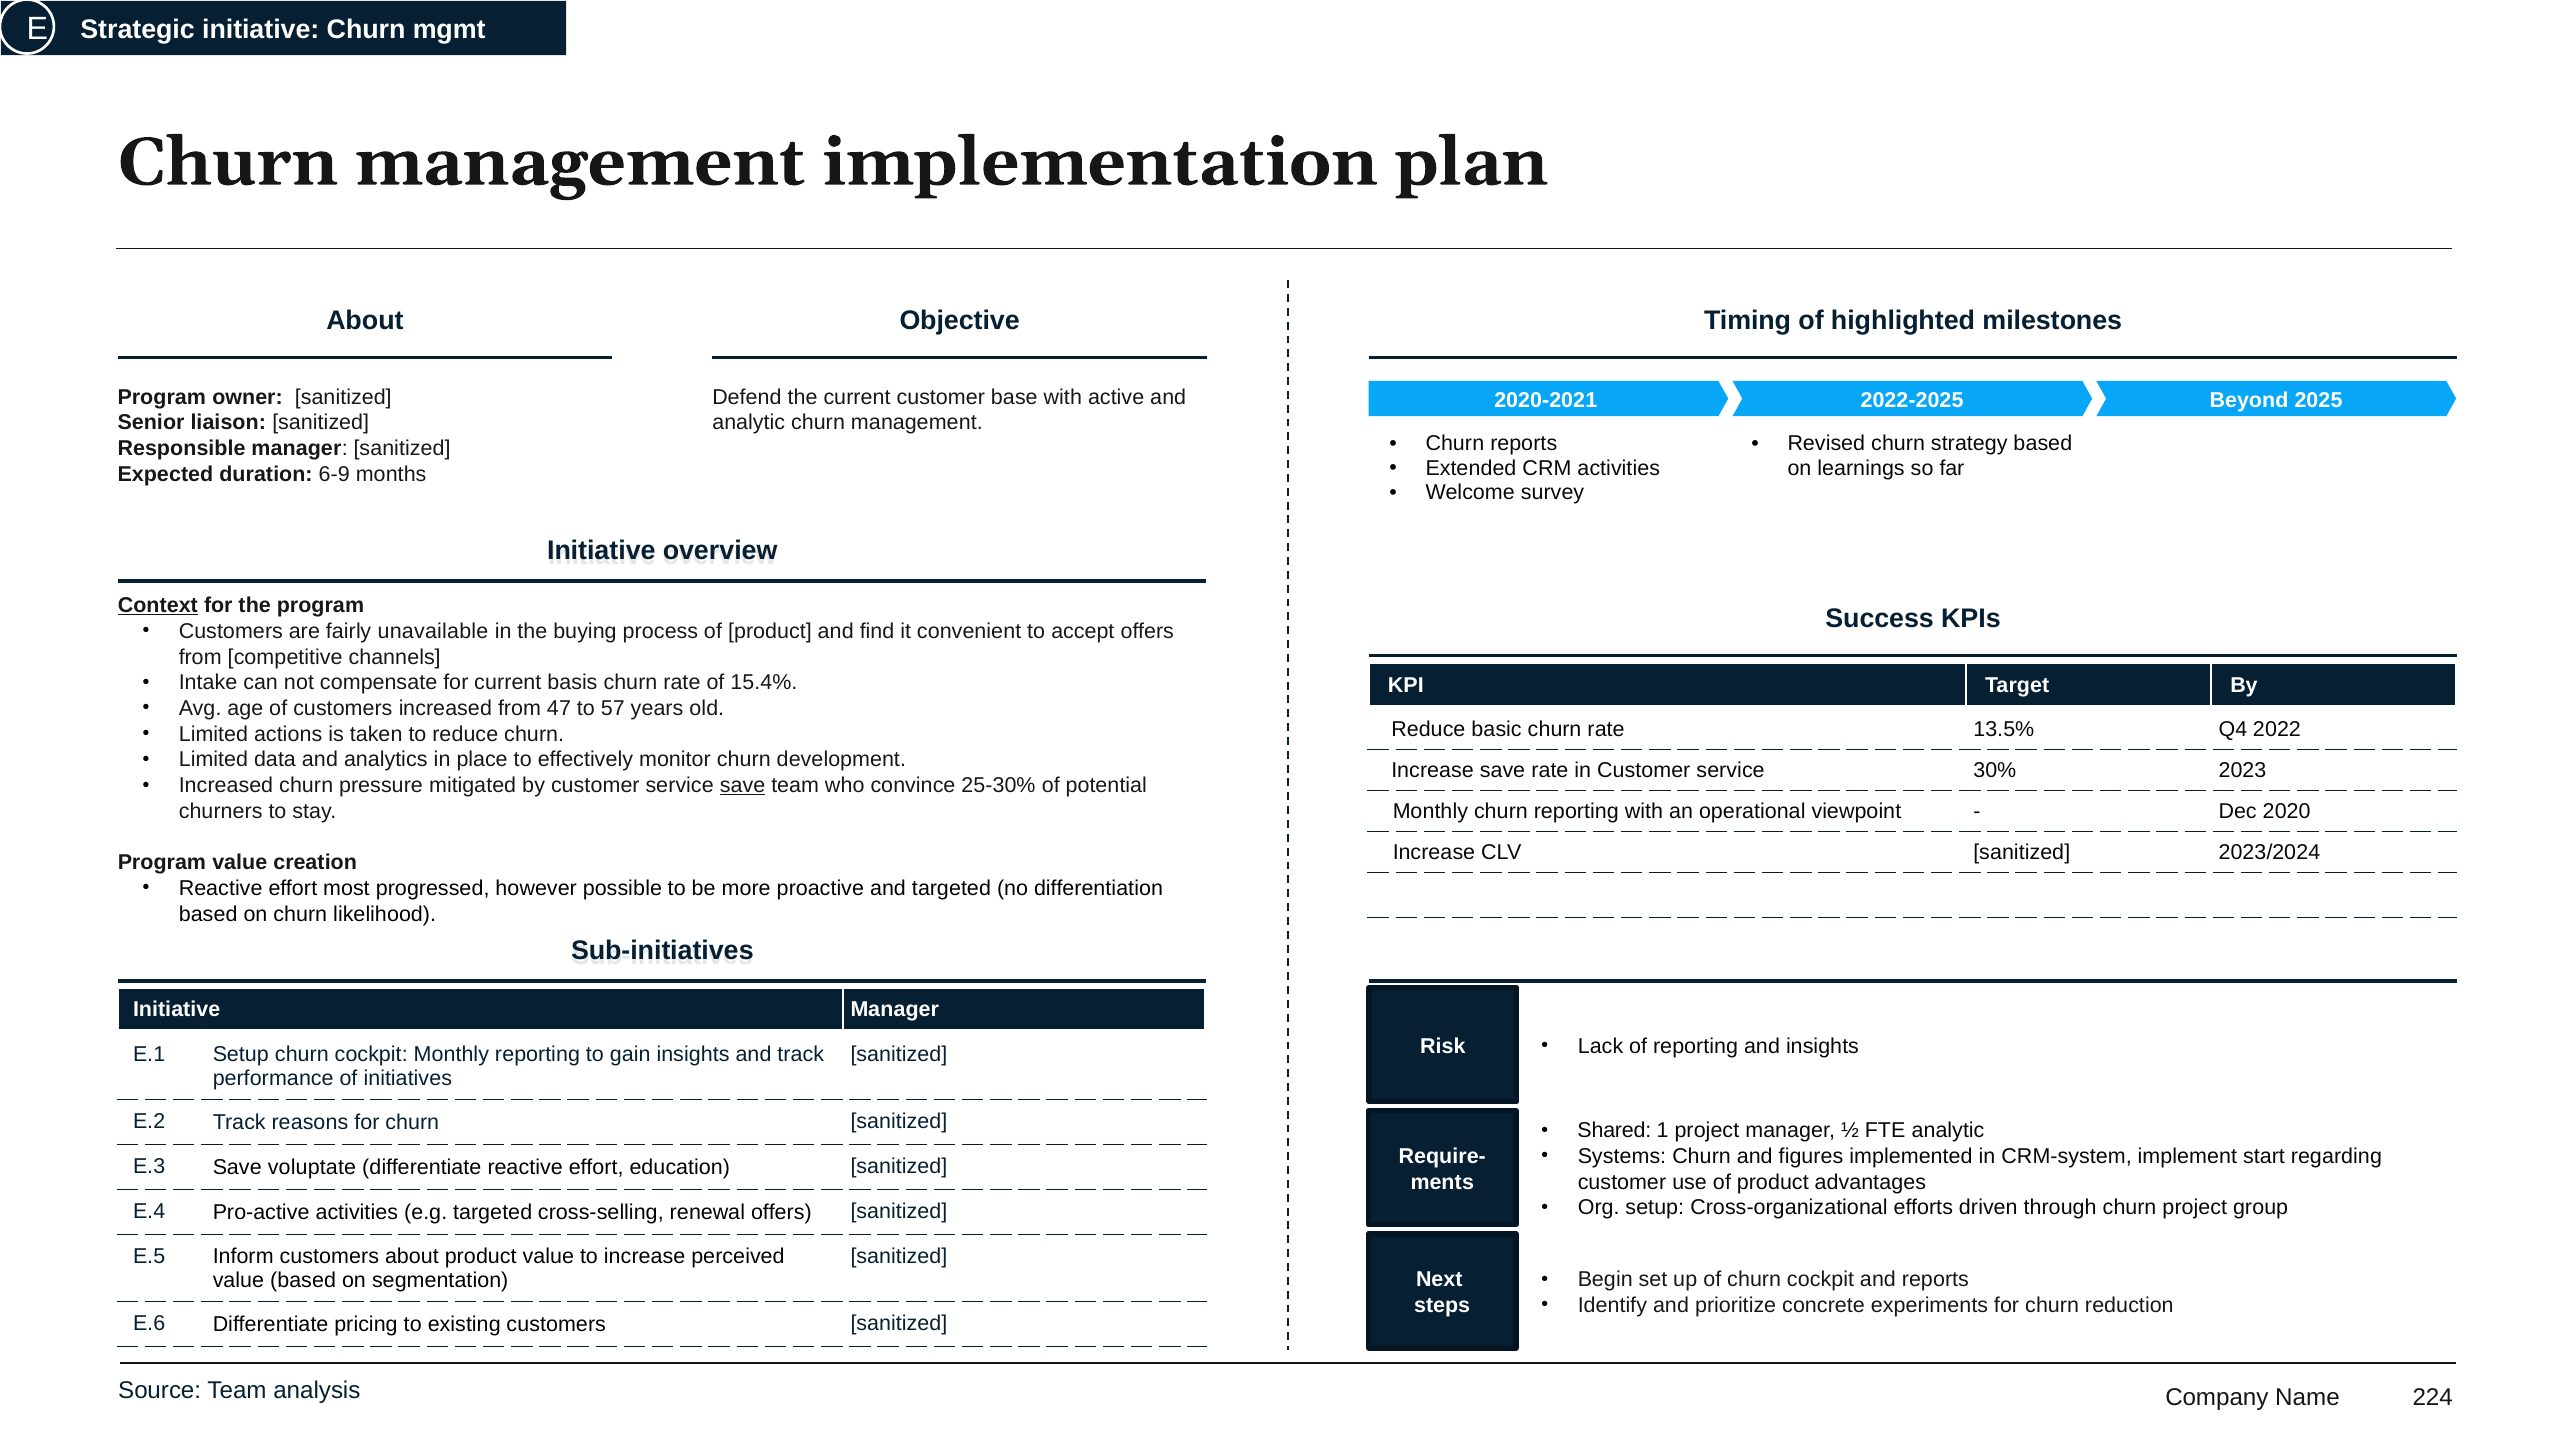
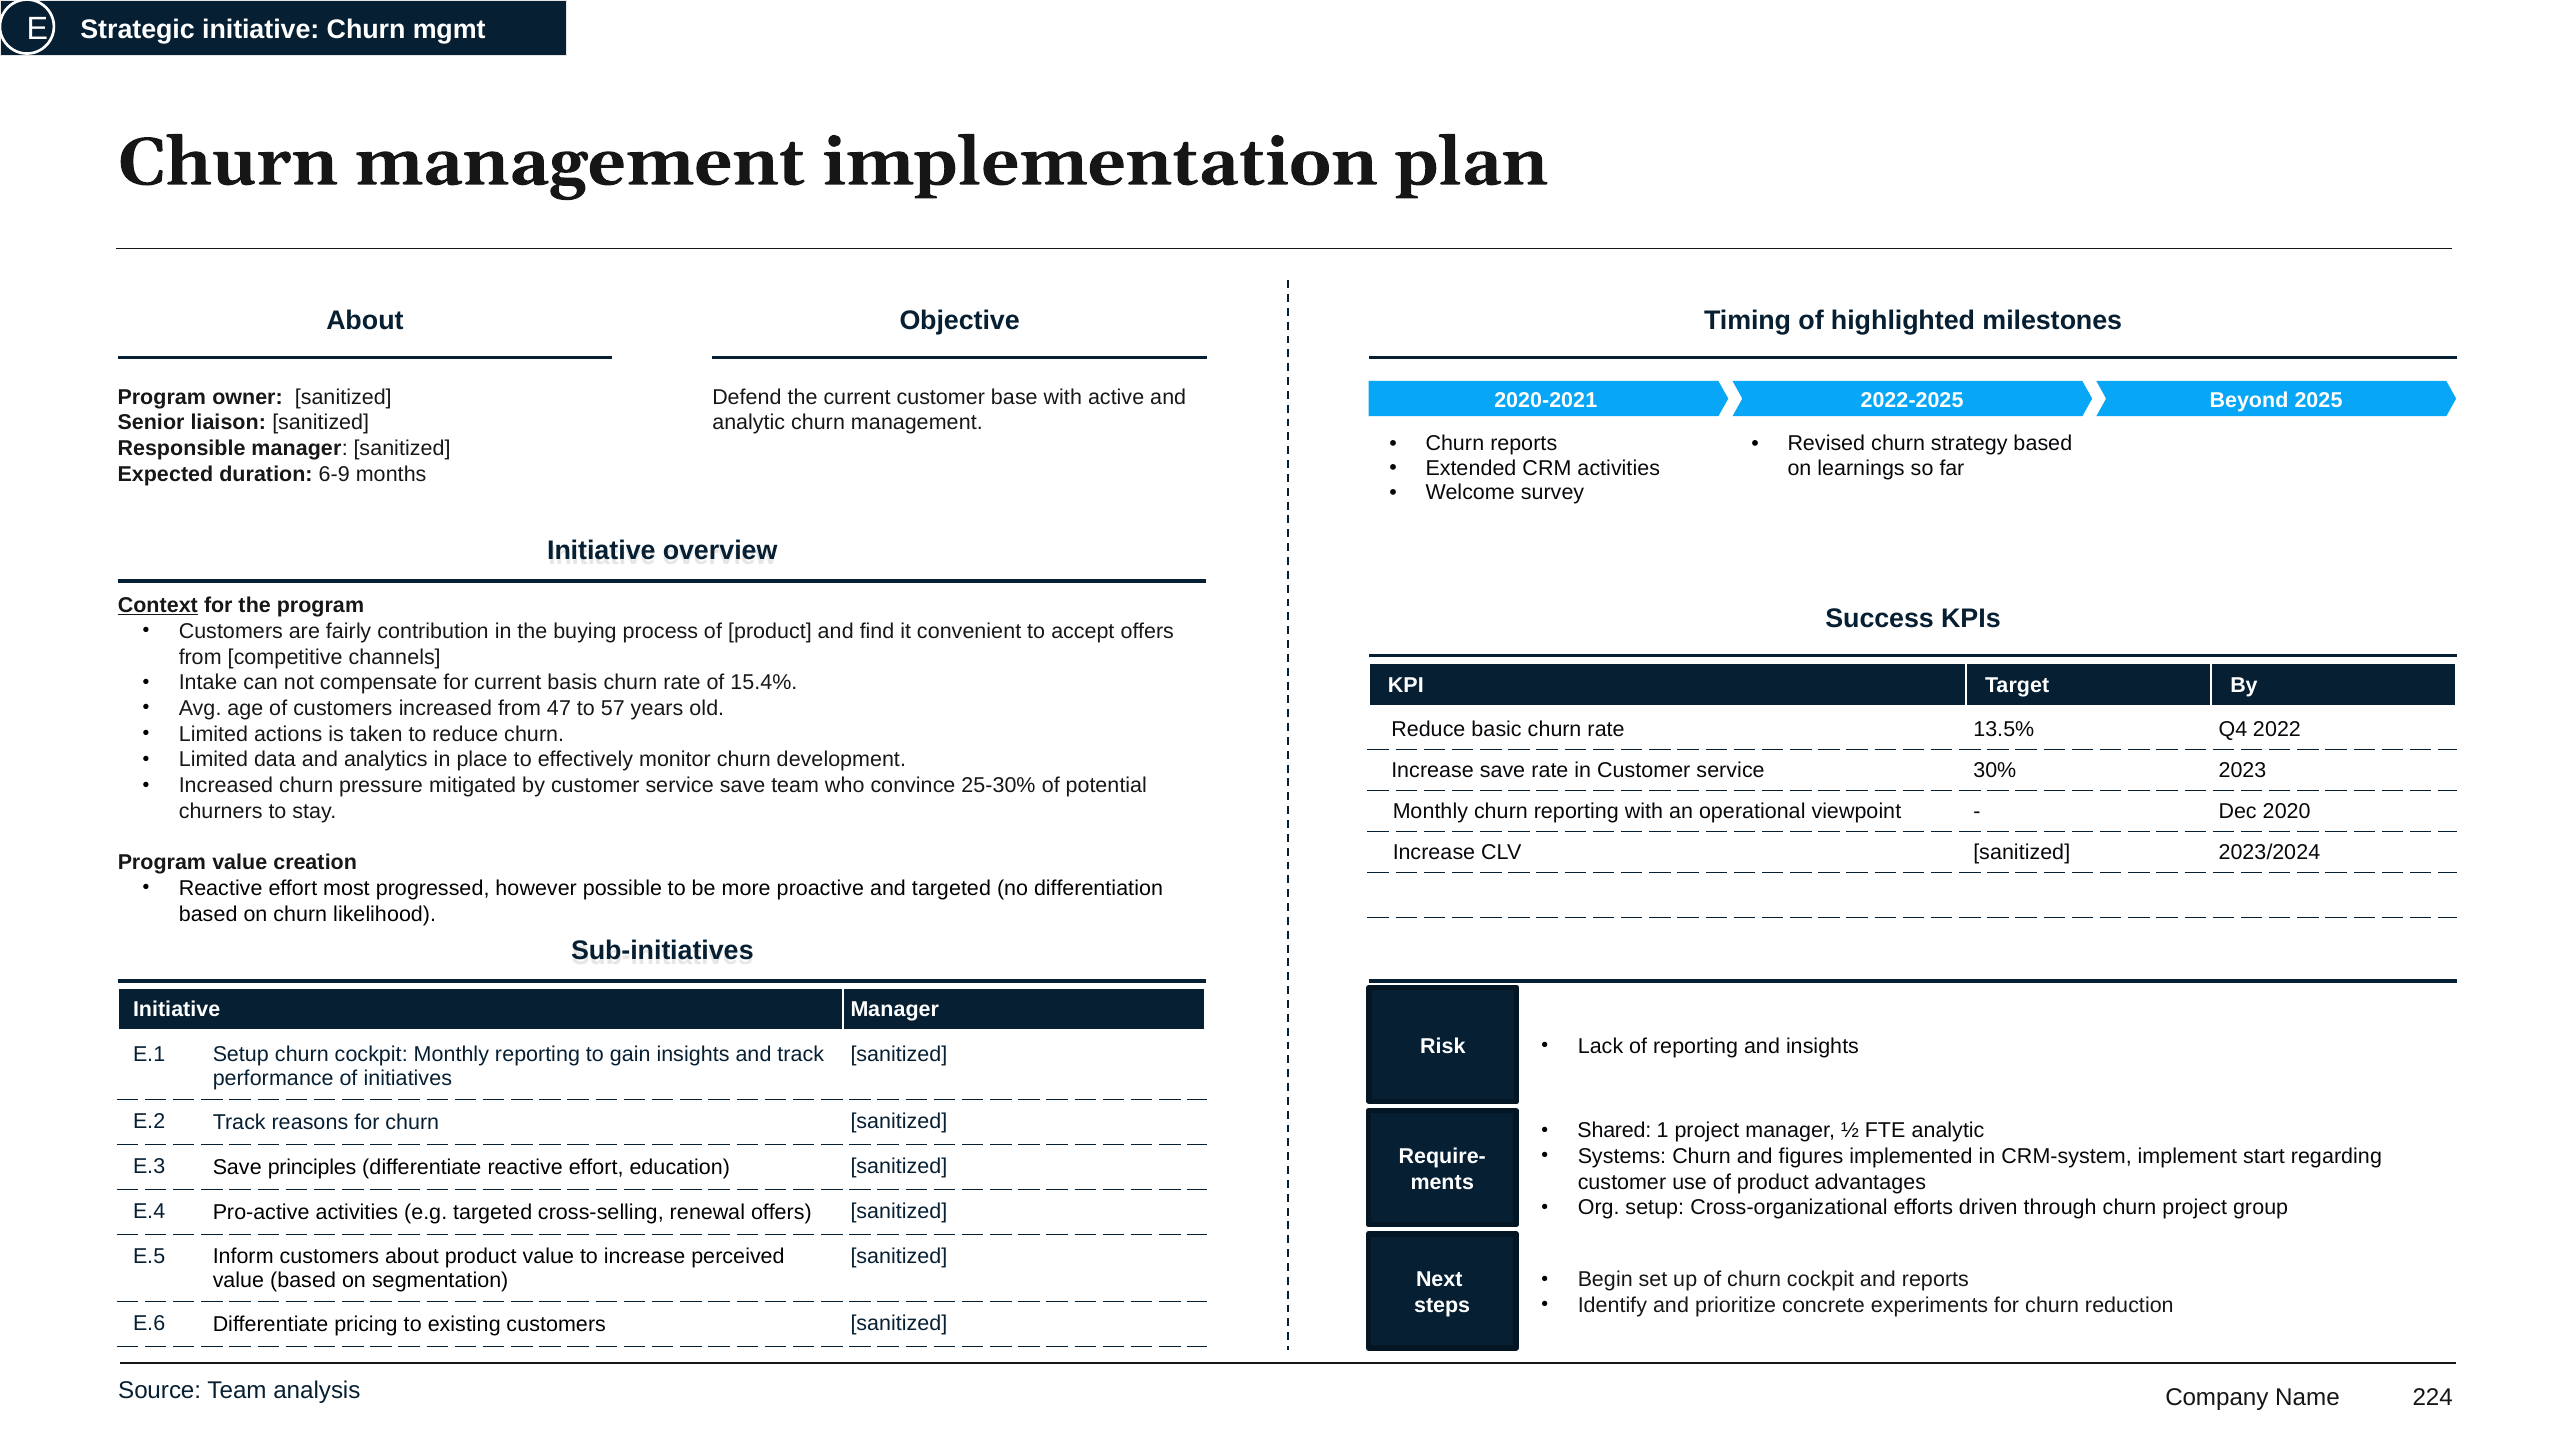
unavailable: unavailable -> contribution (433, 631)
save underline: present -> none (743, 786)
voluptate: voluptate -> principles (312, 1167)
